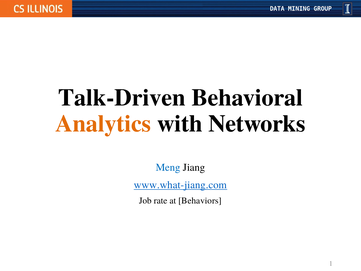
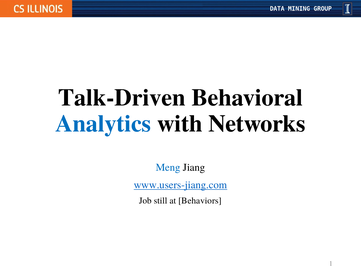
Analytics colour: orange -> blue (103, 124)
www.what-jiang.com: www.what-jiang.com -> www.users-jiang.com (180, 185)
rate: rate -> still (161, 201)
